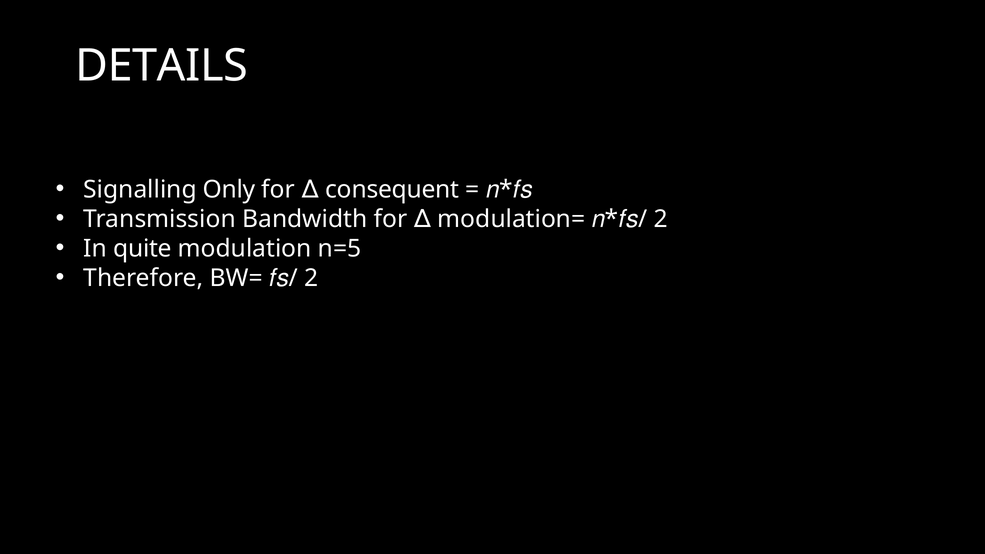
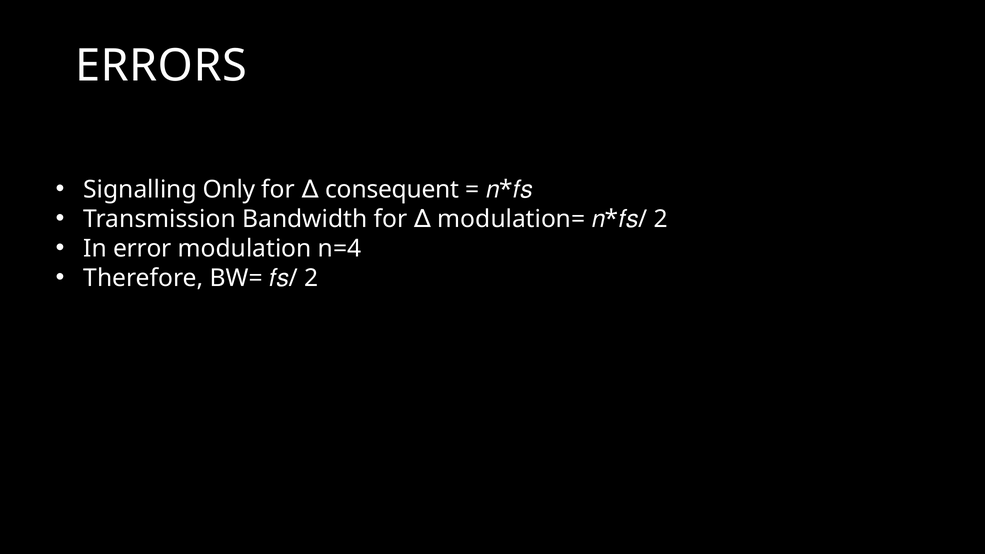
DETAILS: DETAILS -> ERRORS (161, 66)
quite: quite -> error (142, 249)
n=5: n=5 -> n=4 (340, 249)
